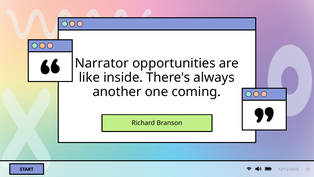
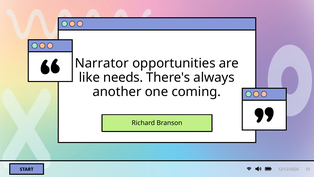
inside: inside -> needs (123, 77)
